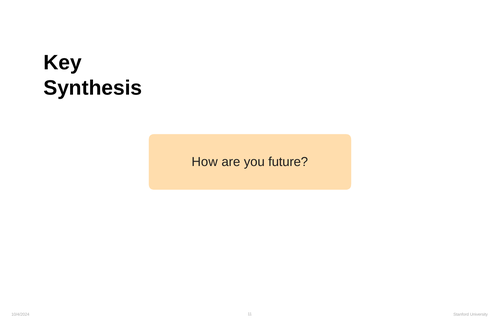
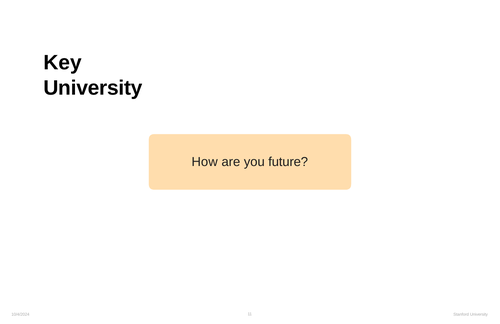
Synthesis: Synthesis -> University (93, 88)
